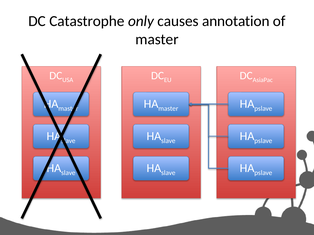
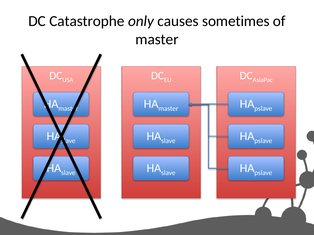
annotation: annotation -> sometimes (236, 21)
